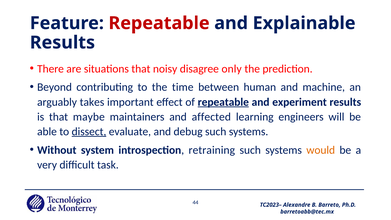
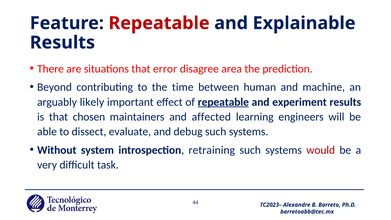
noisy: noisy -> error (165, 69)
only: only -> area (232, 69)
takes: takes -> likely (92, 102)
maybe: maybe -> chosen (89, 117)
dissect underline: present -> none (89, 132)
would colour: orange -> red (321, 150)
